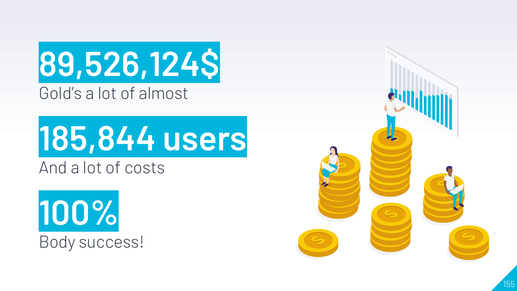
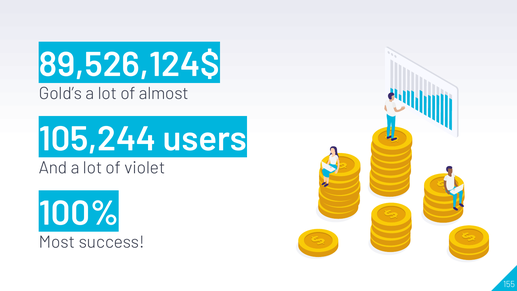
185,844: 185,844 -> 105,244 (97, 139)
costs: costs -> violet (145, 168)
Body: Body -> Most (57, 242)
